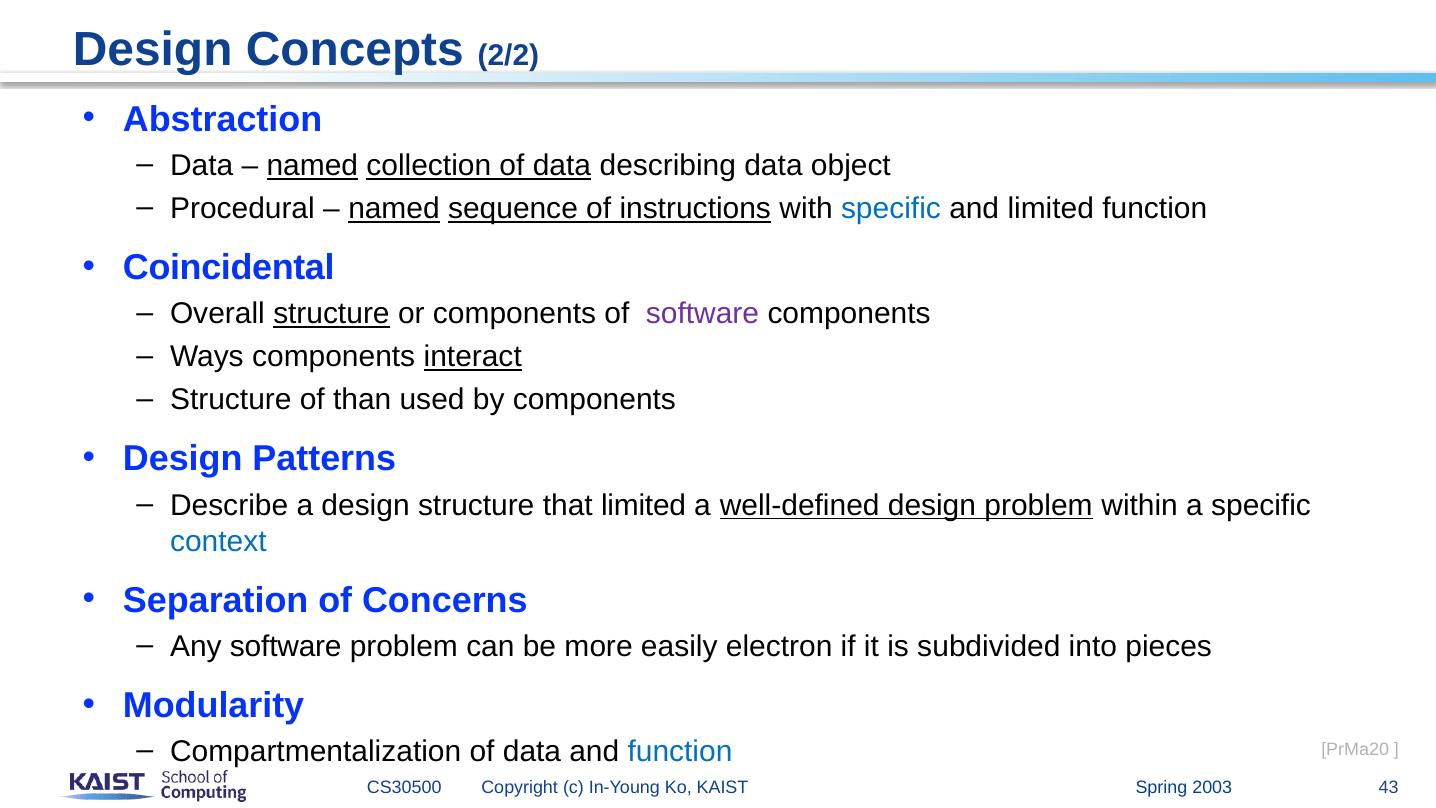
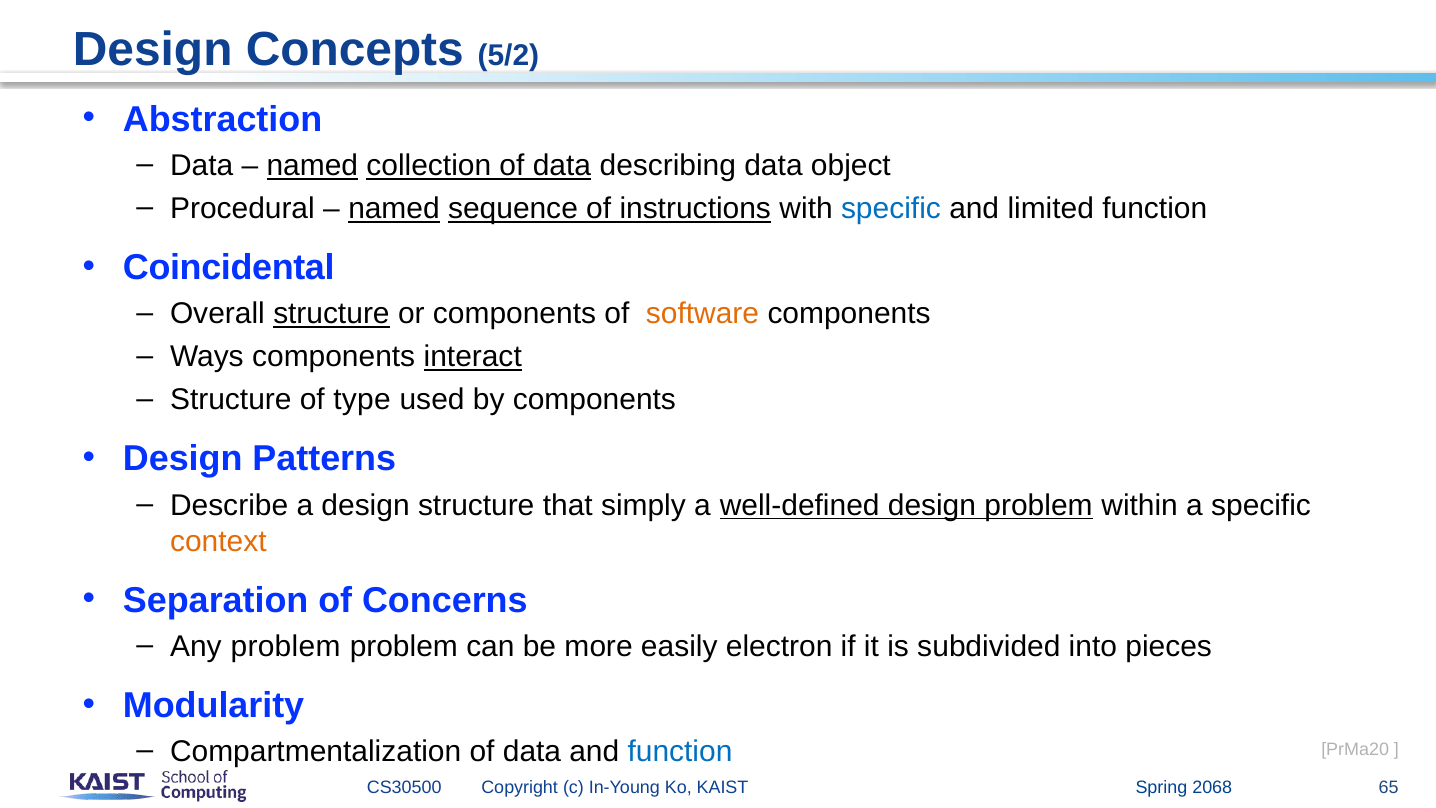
2/2: 2/2 -> 5/2 (508, 56)
software colour: purple -> orange (702, 314)
than: than -> type (362, 400)
that limited: limited -> simply (643, 505)
context colour: blue -> orange (218, 541)
Any software: software -> problem (286, 646)
2003: 2003 -> 2068 (1212, 787)
43: 43 -> 65 (1389, 787)
